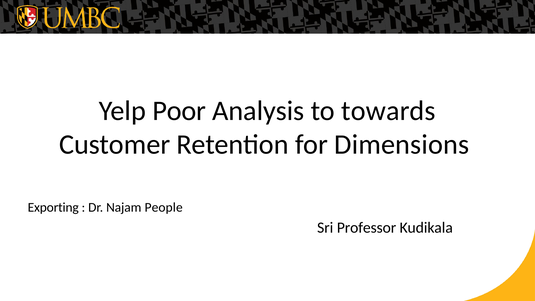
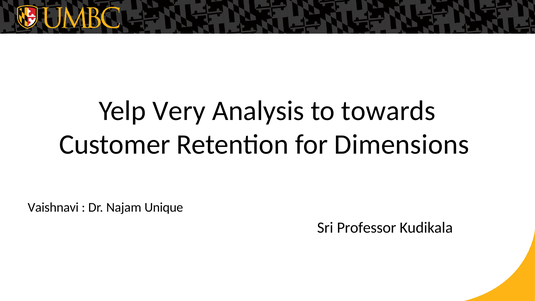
Poor: Poor -> Very (179, 111)
Exporting: Exporting -> Vaishnavi (53, 207)
People: People -> Unique (164, 207)
